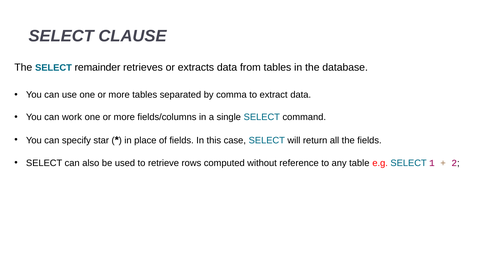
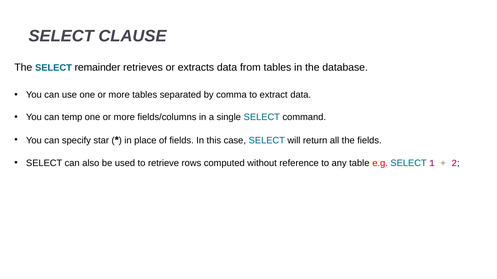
work: work -> temp (72, 117)
